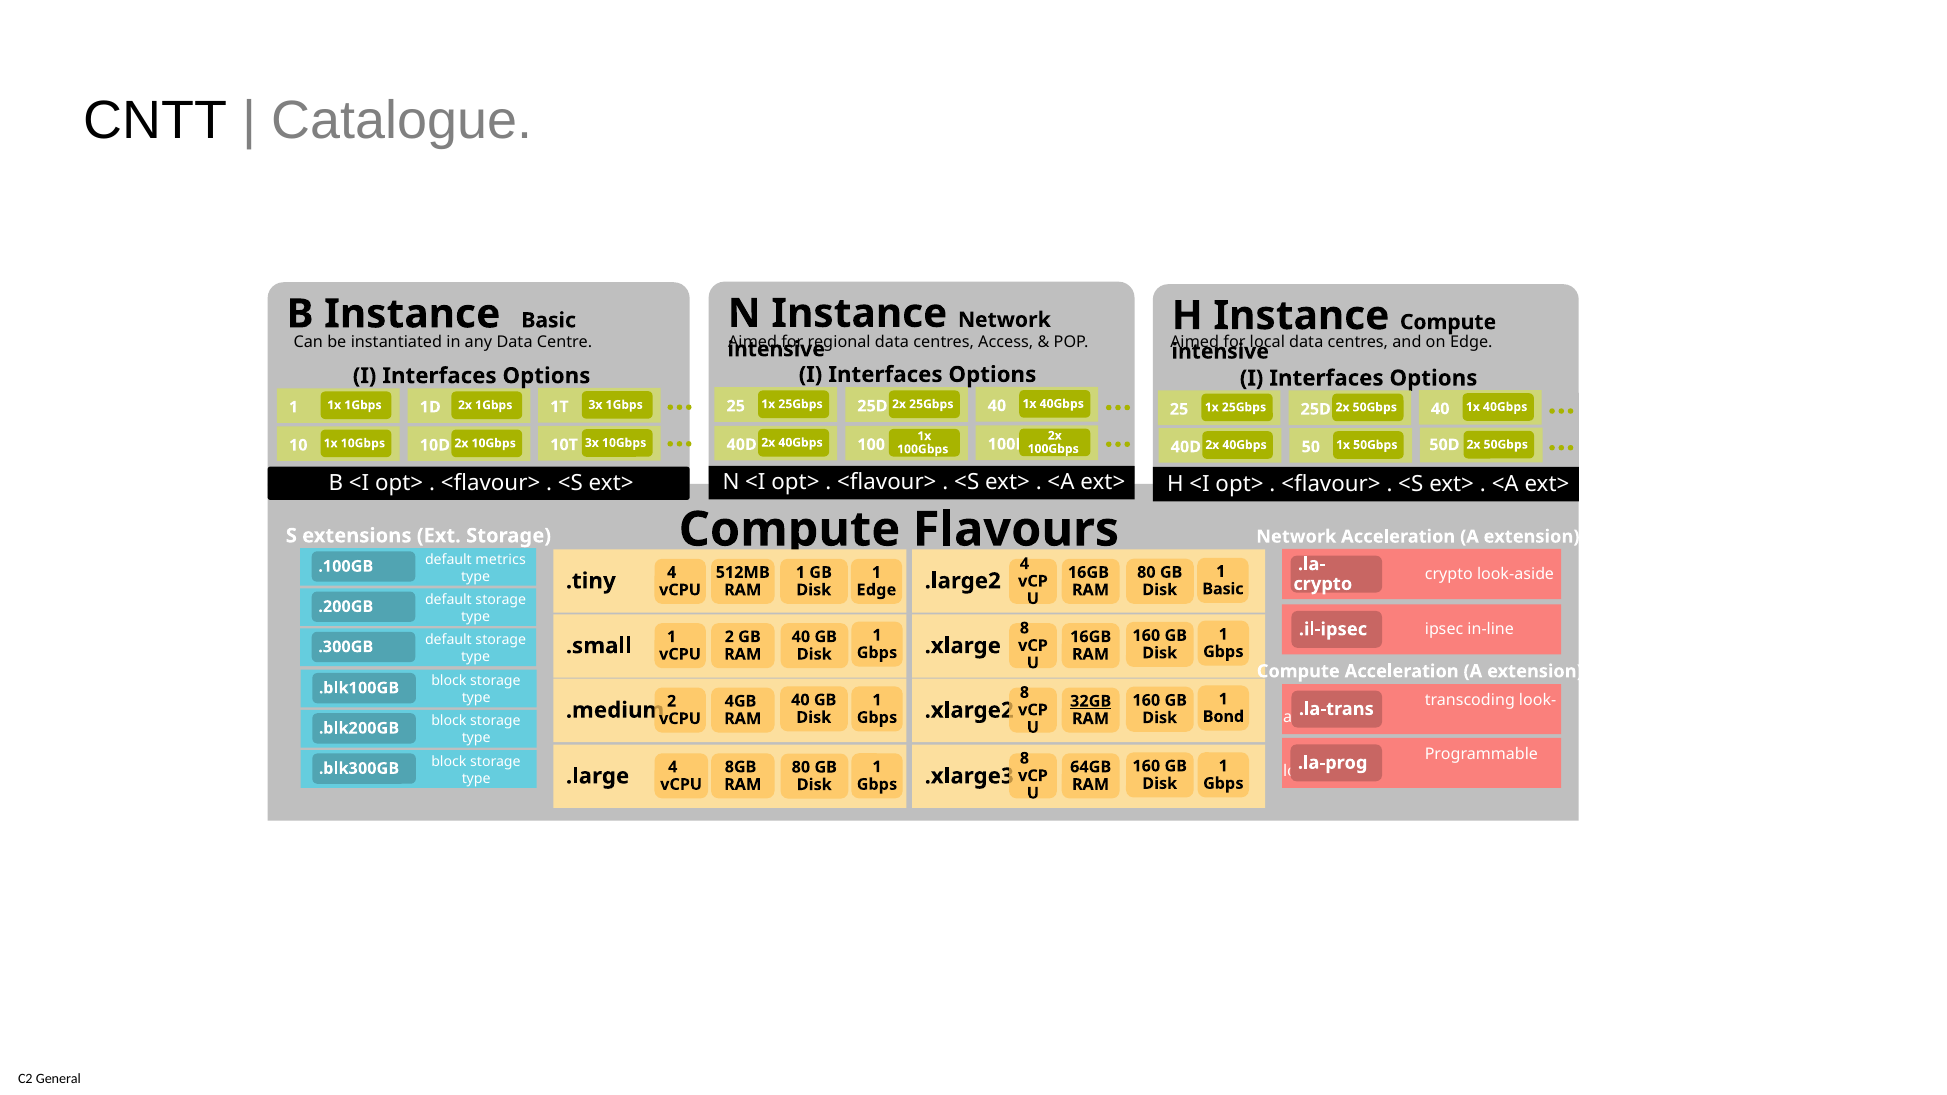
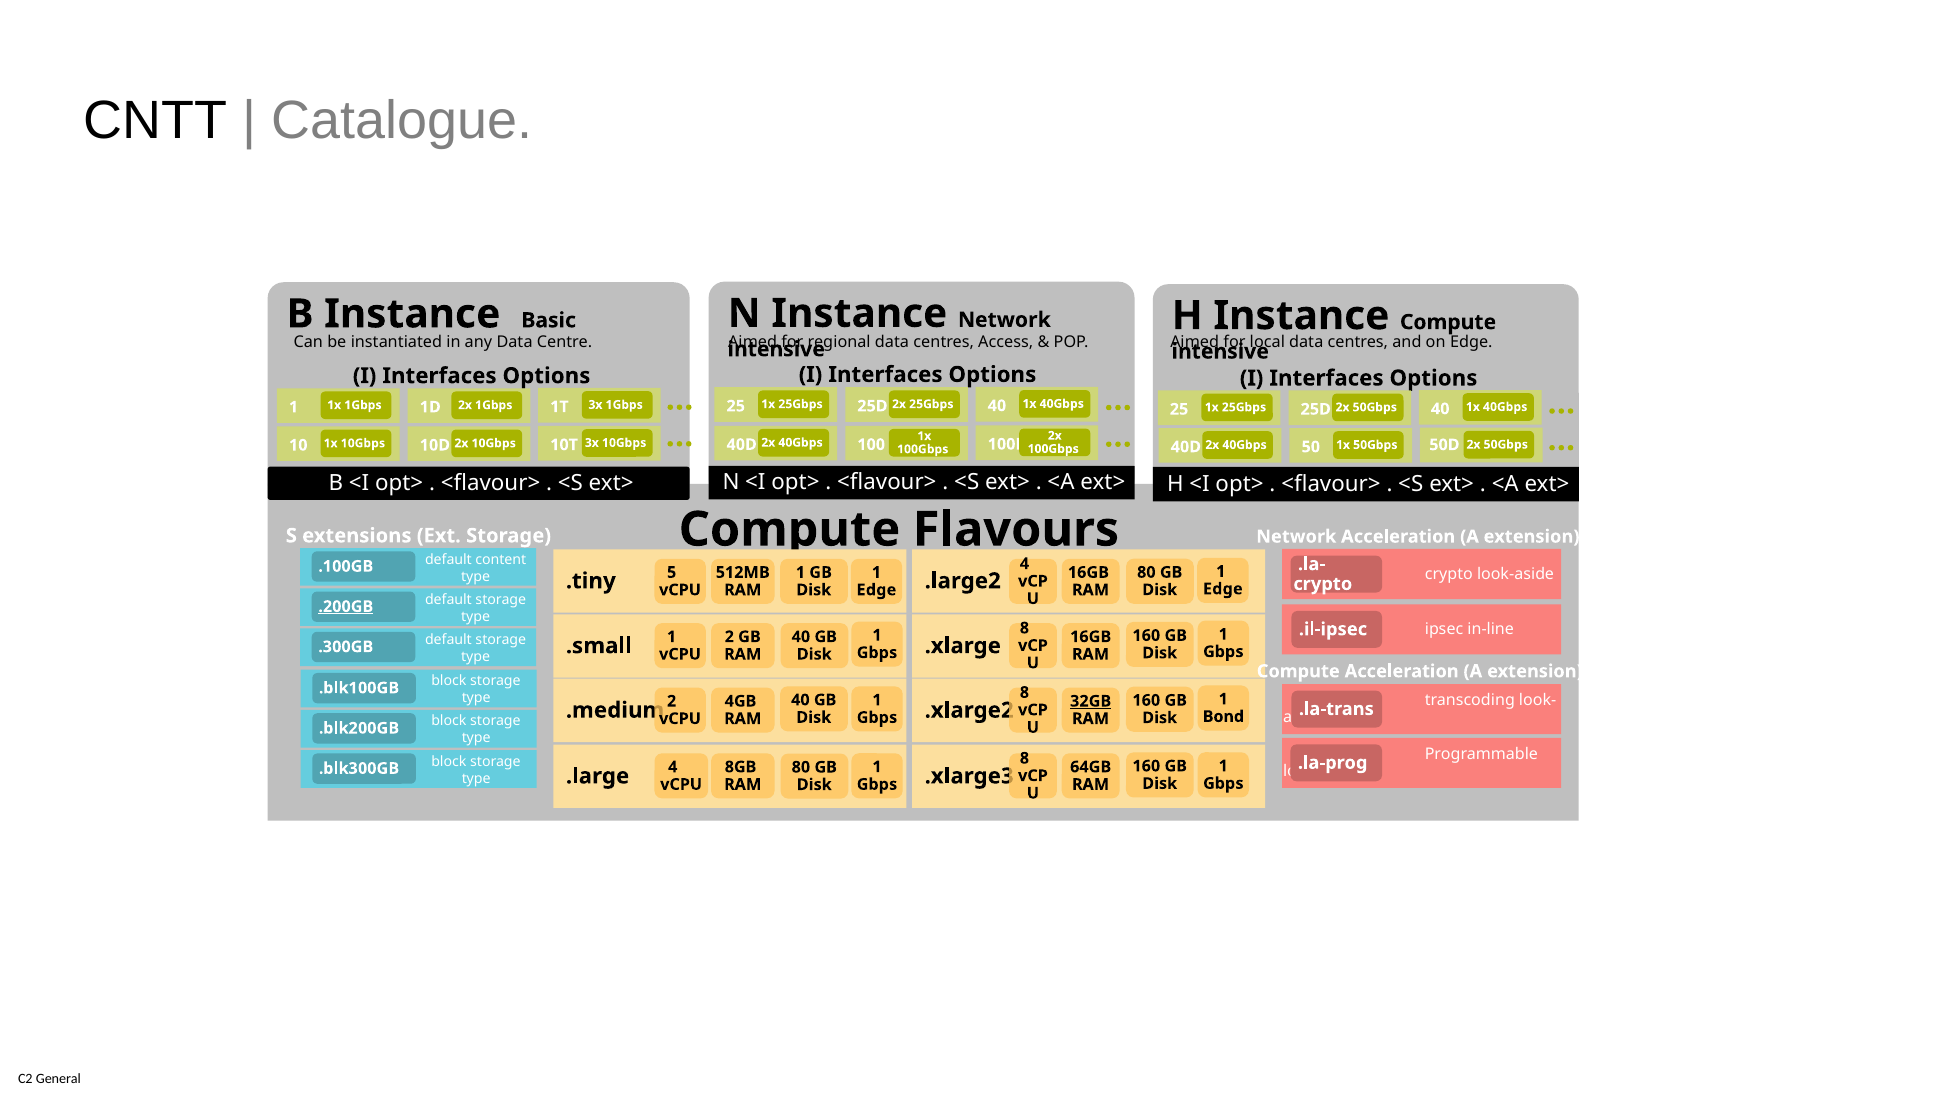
metrics: metrics -> content (501, 559)
.tiny 4: 4 -> 5 (672, 573)
Basic: Basic -> Edge (1223, 589)
.200GB underline: none -> present (346, 607)
